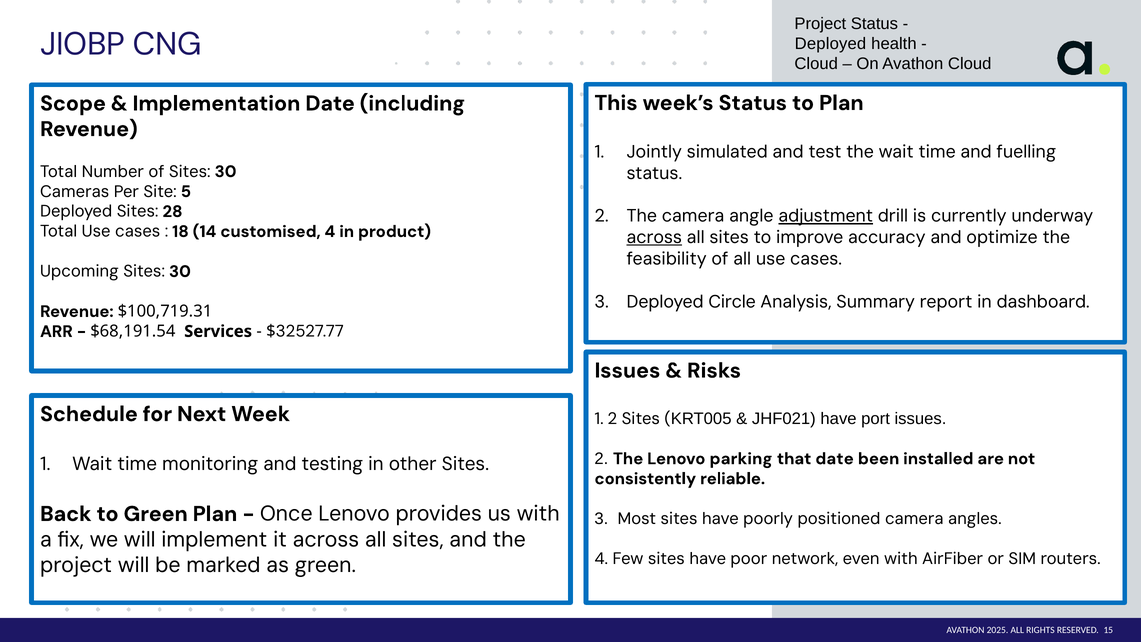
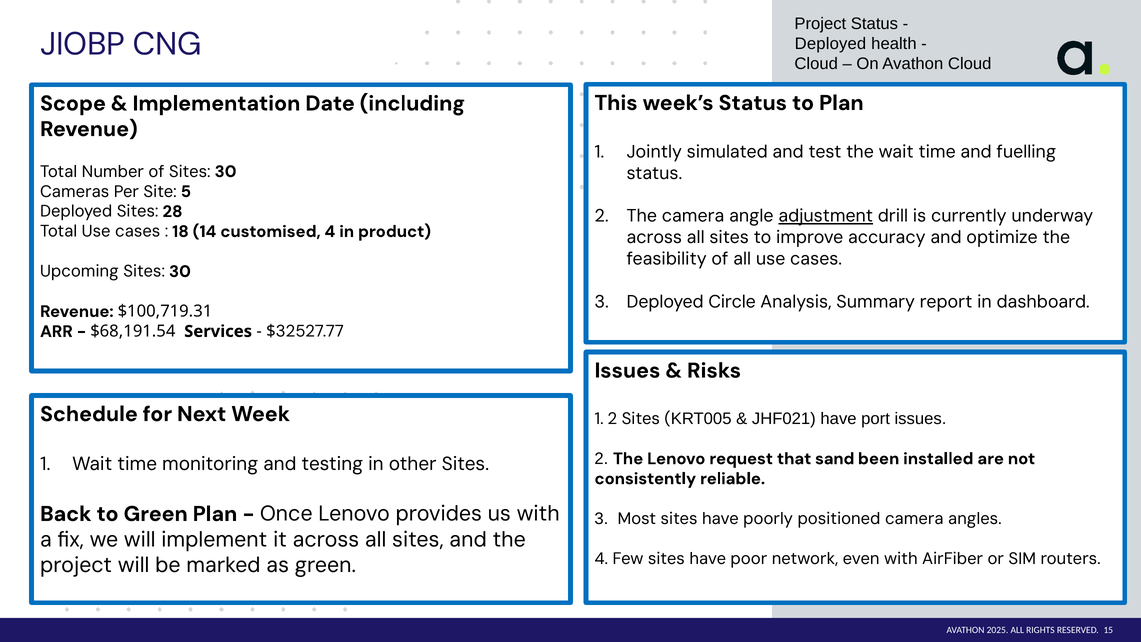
across underline: present -> none (654, 237)
parking: parking -> request (741, 459)
that date: date -> sand (835, 459)
